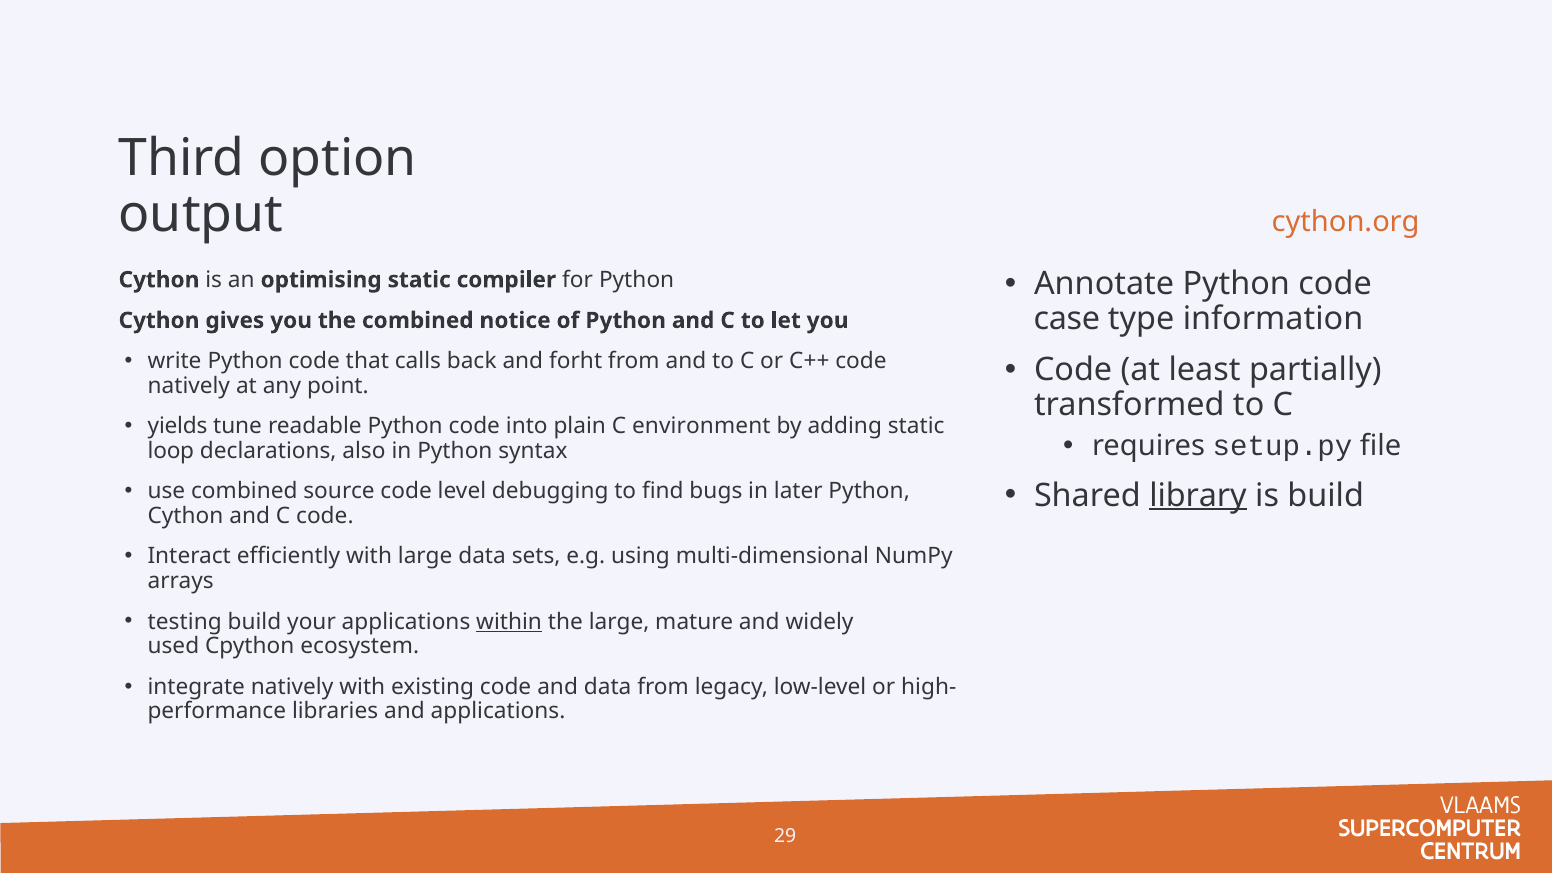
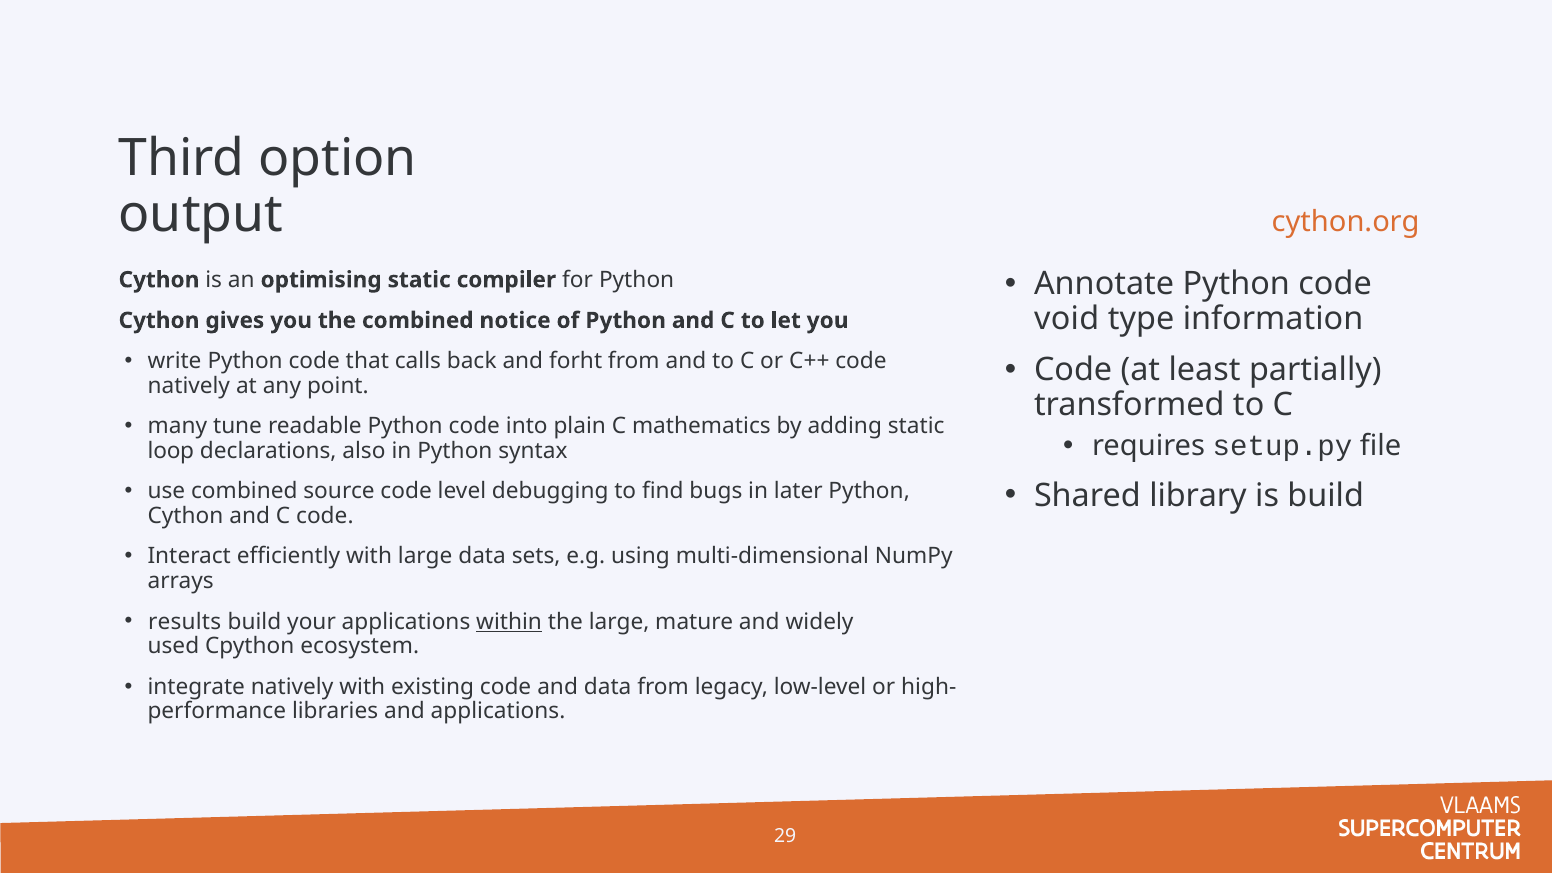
case: case -> void (1067, 319)
yields: yields -> many (177, 426)
environment: environment -> mathematics (701, 426)
library underline: present -> none (1198, 496)
testing: testing -> results (185, 622)
